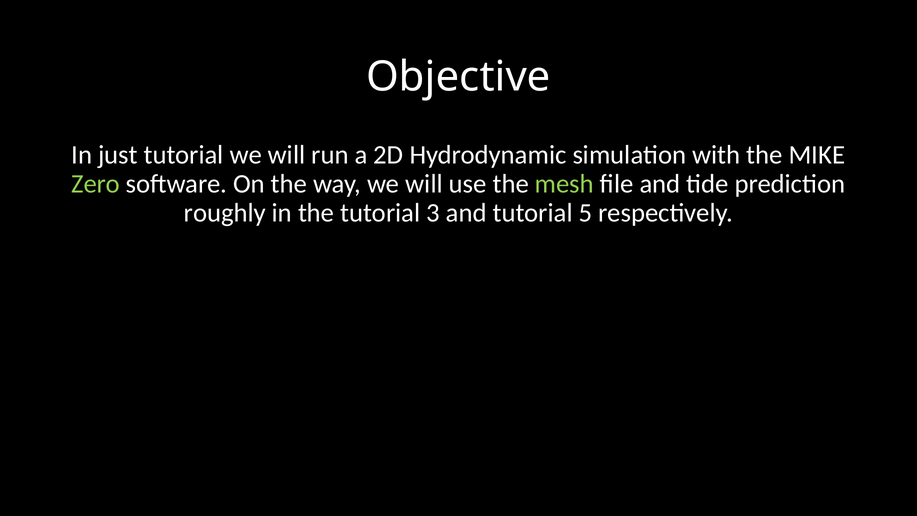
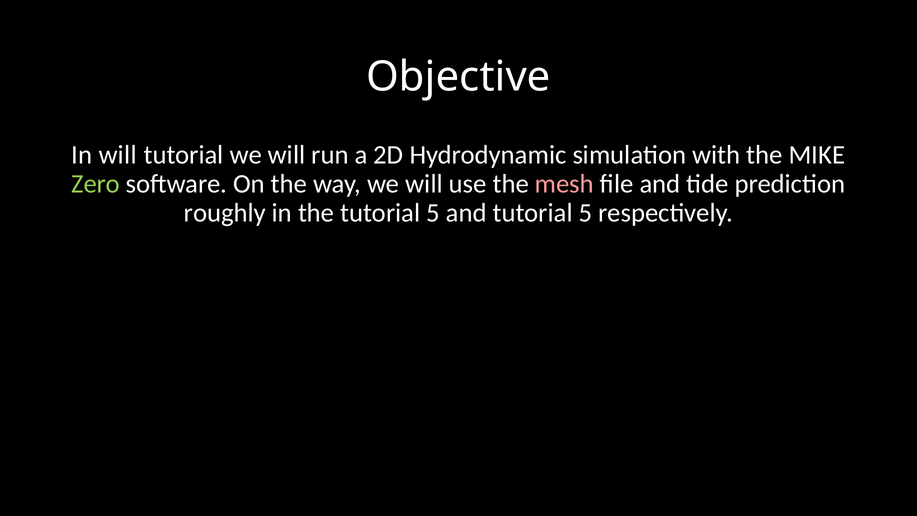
In just: just -> will (118, 155)
mesh colour: light green -> pink (564, 184)
the tutorial 3: 3 -> 5 (433, 213)
